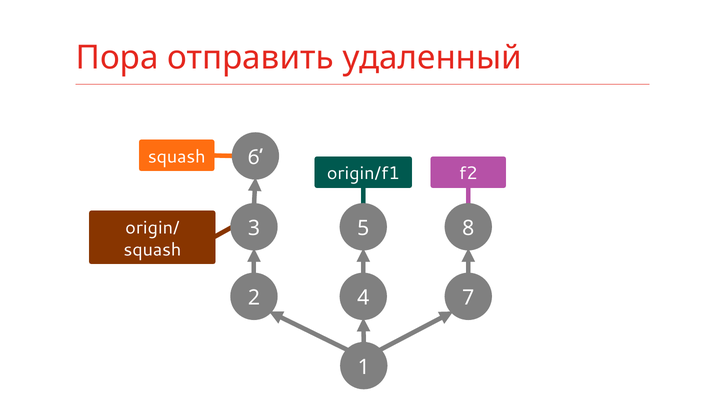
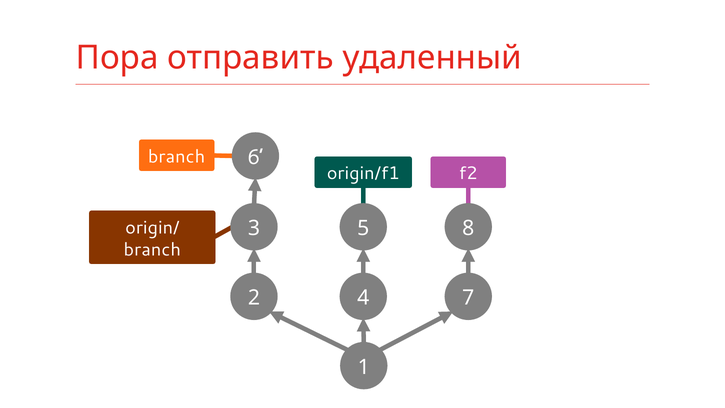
squash: squash -> branch (177, 157)
squash: squash -> branch (152, 249)
